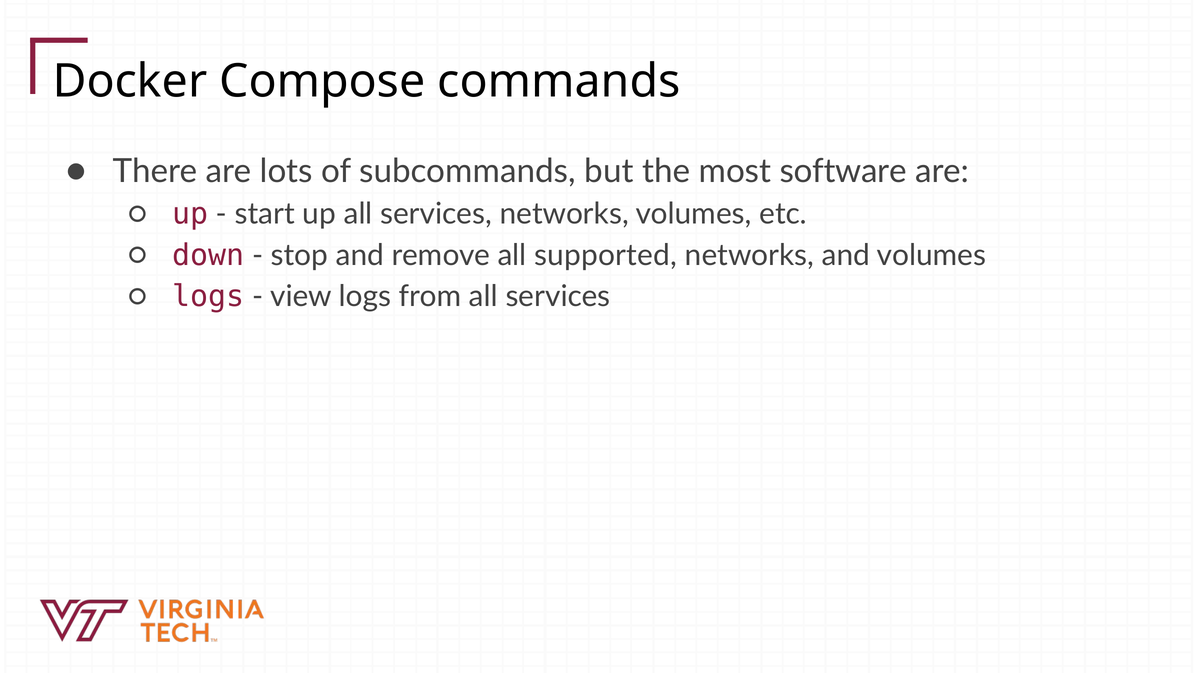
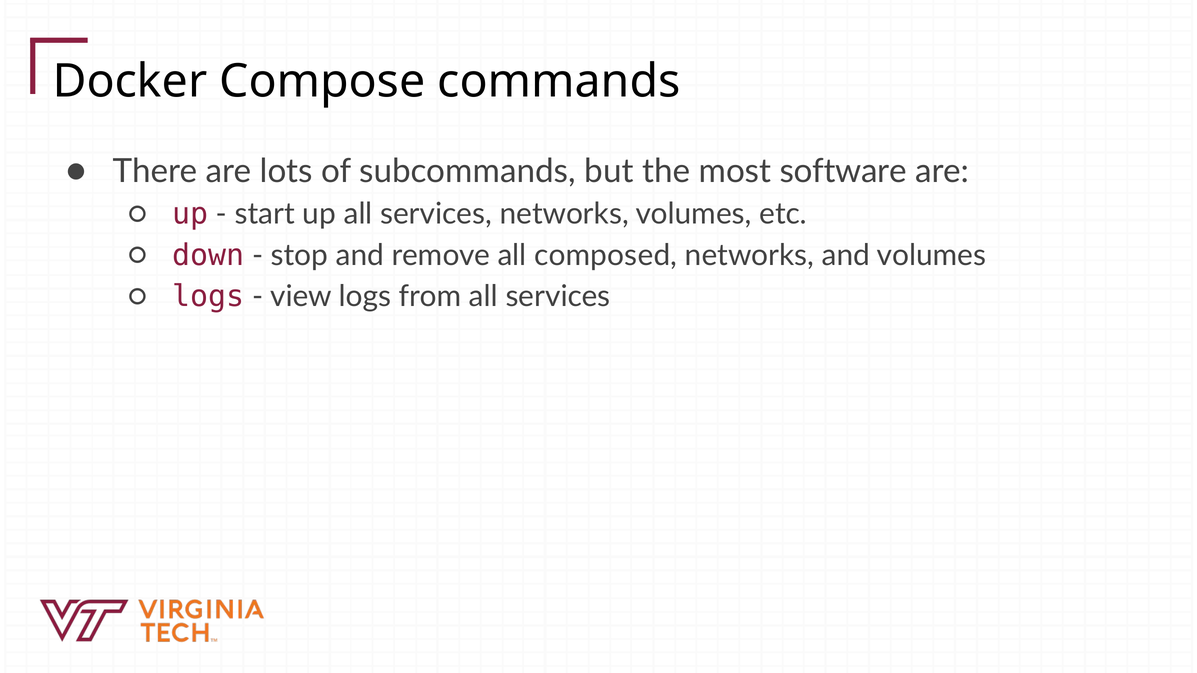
supported: supported -> composed (606, 255)
